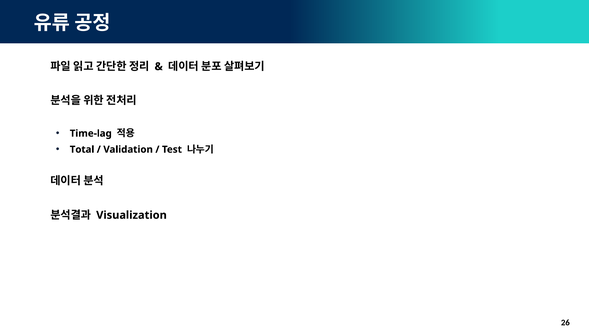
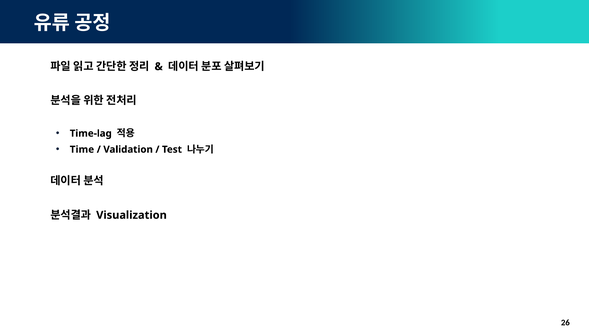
Total: Total -> Time (82, 150)
